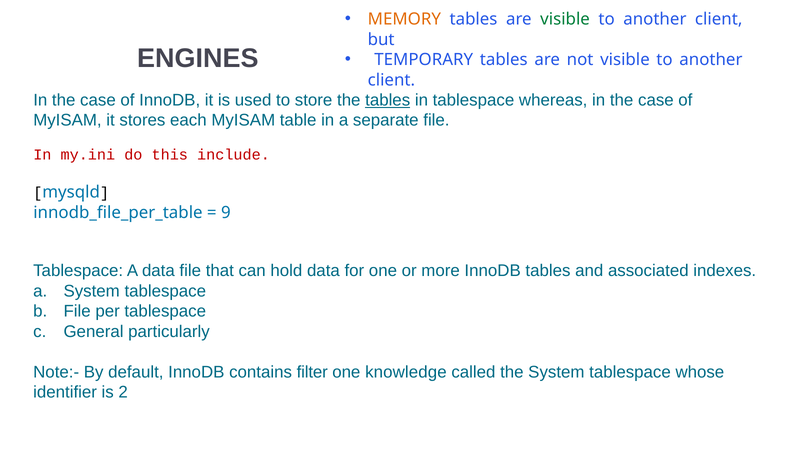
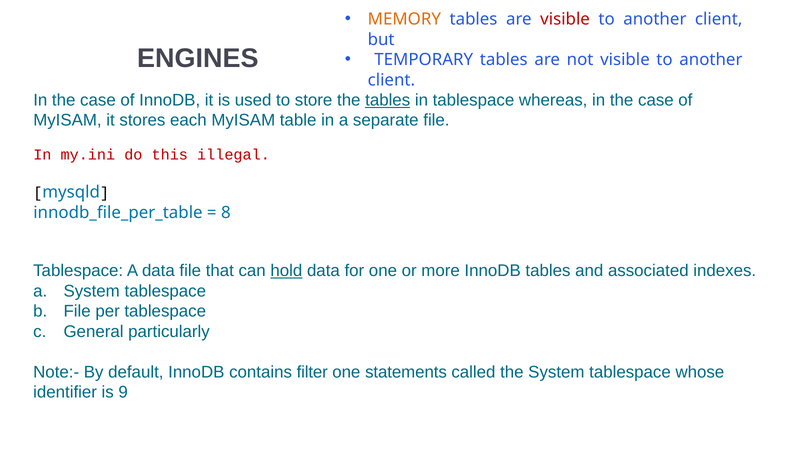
visible colour: green -> red (565, 19)
include: include -> illegal (233, 155)
9: 9 -> 8 (226, 212)
hold underline: none -> present (286, 271)
knowledge: knowledge -> statements (406, 372)
2: 2 -> 9 (123, 392)
